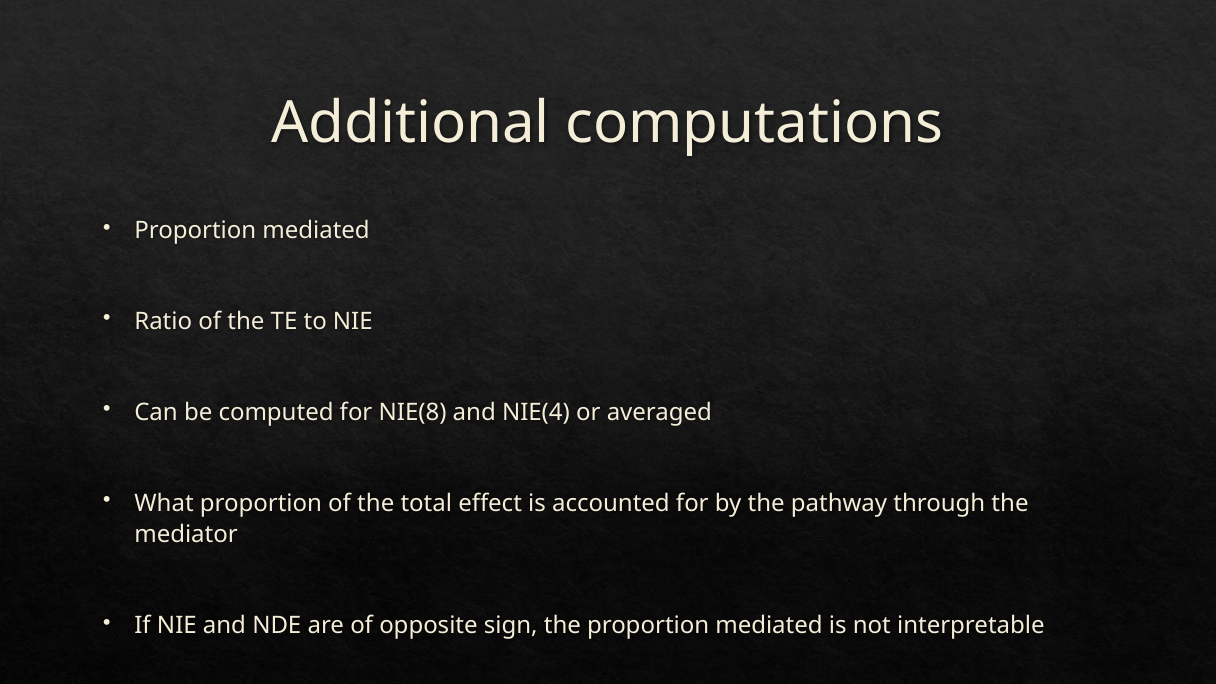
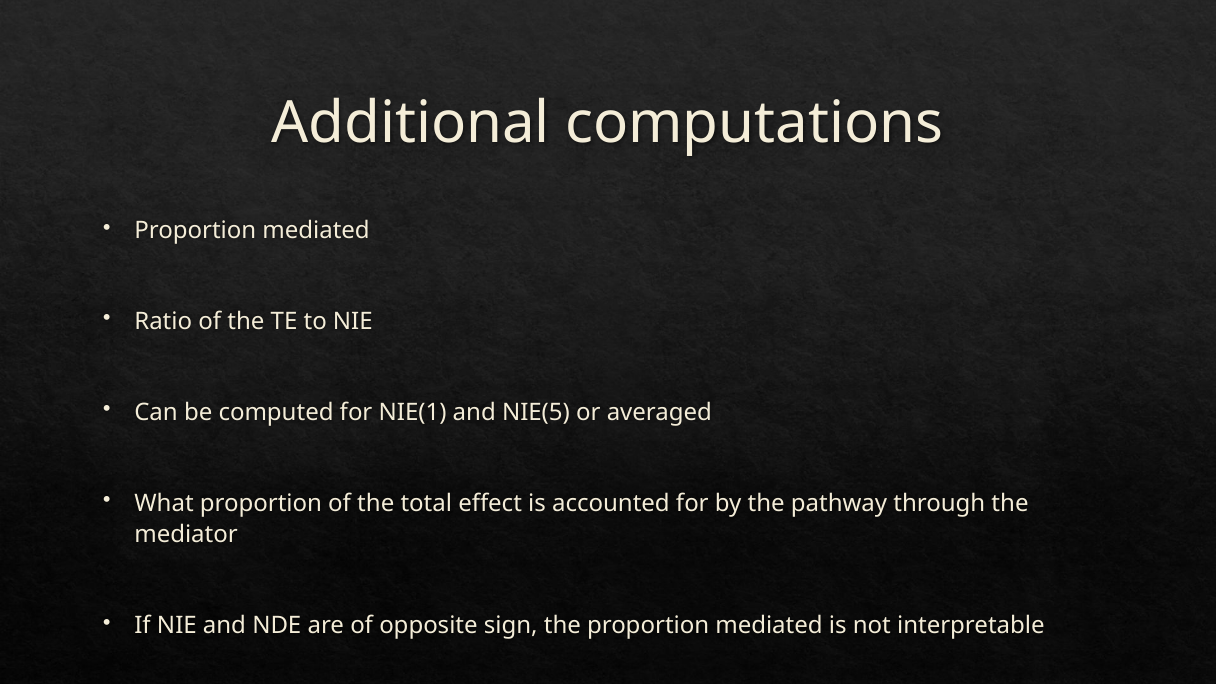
NIE(8: NIE(8 -> NIE(1 (413, 412)
NIE(4: NIE(4 -> NIE(5 (536, 412)
